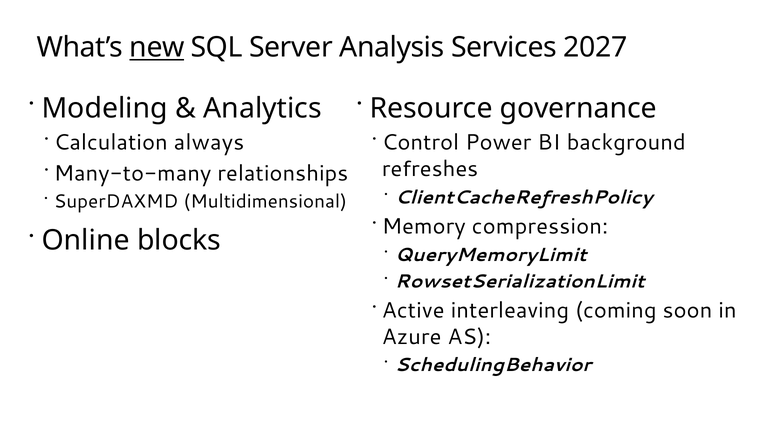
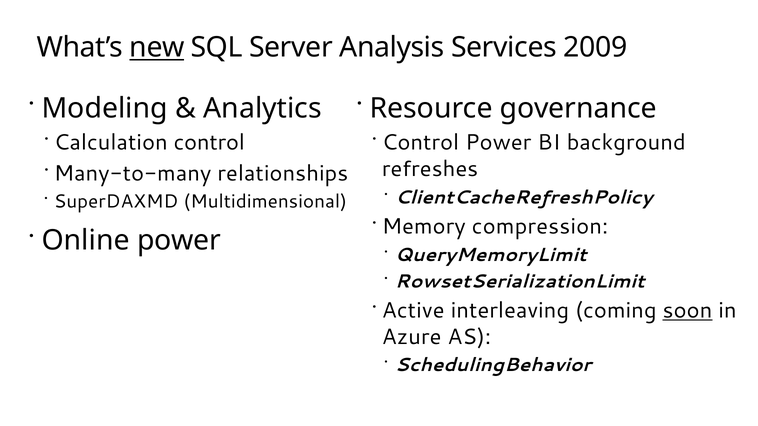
2027: 2027 -> 2009 (595, 47)
Calculation always: always -> control (209, 143)
Online blocks: blocks -> power (179, 241)
soon underline: none -> present (687, 311)
